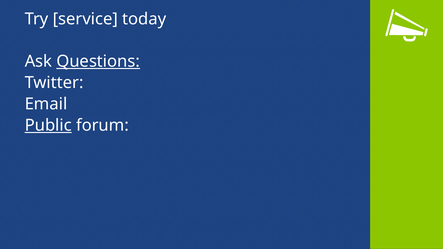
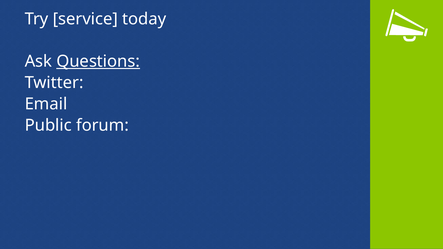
Public underline: present -> none (48, 125)
